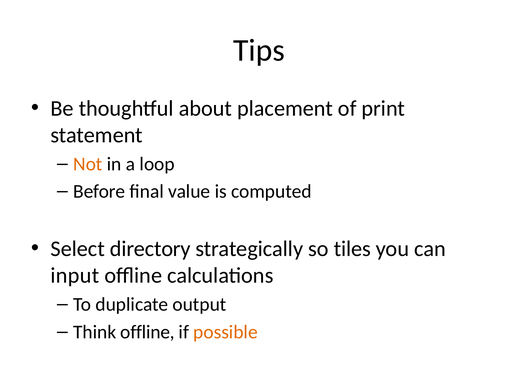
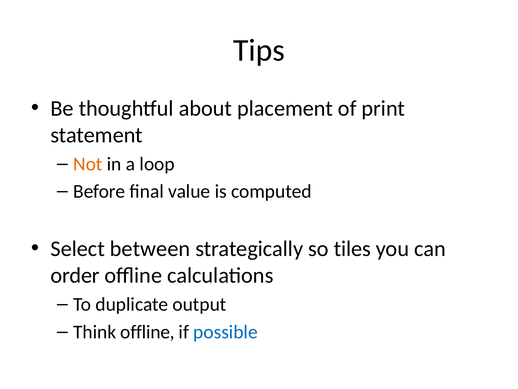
directory: directory -> between (150, 248)
input: input -> order (75, 275)
possible colour: orange -> blue (226, 331)
